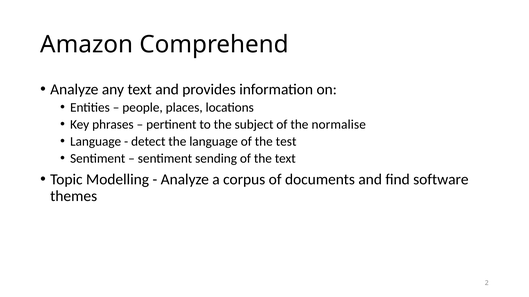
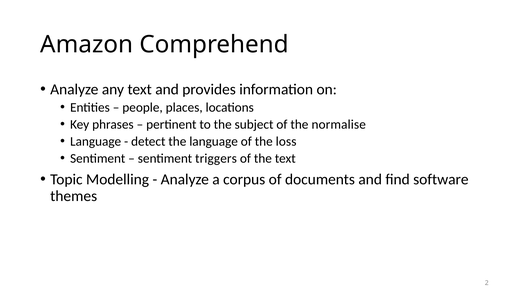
test: test -> loss (286, 142)
sending: sending -> triggers (216, 159)
